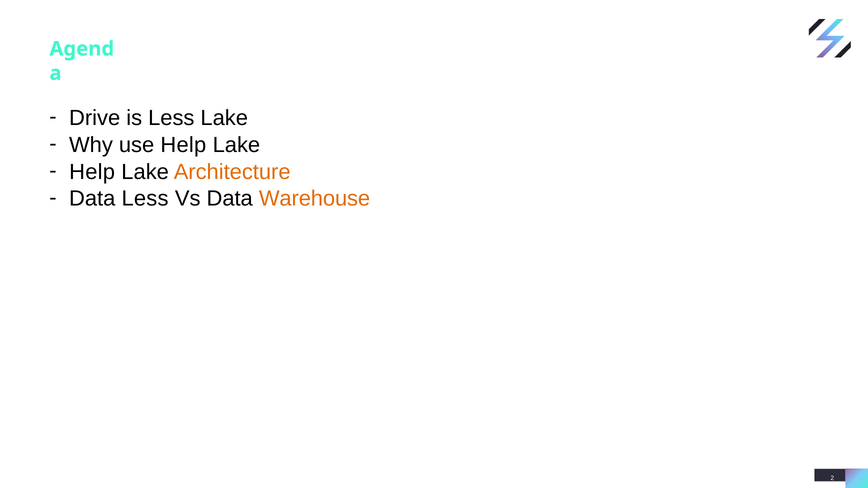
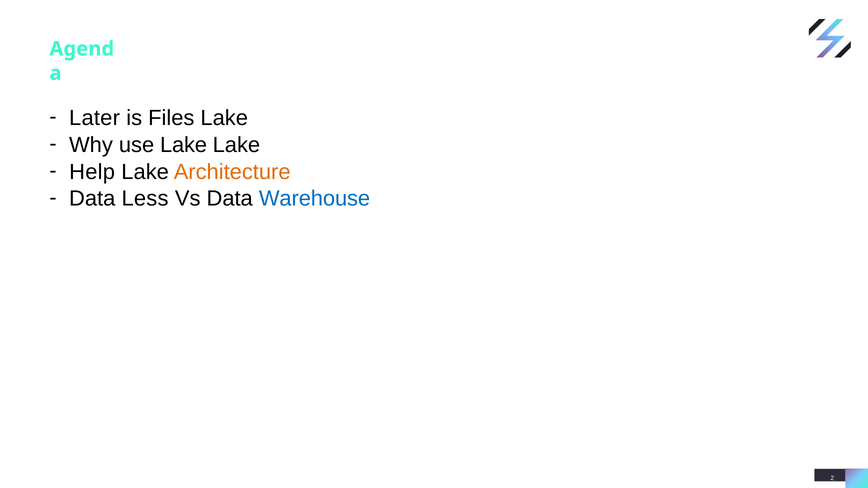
Drive: Drive -> Later (95, 118)
is Less: Less -> Files (171, 118)
use Help: Help -> Lake (184, 145)
Warehouse colour: orange -> blue (315, 199)
